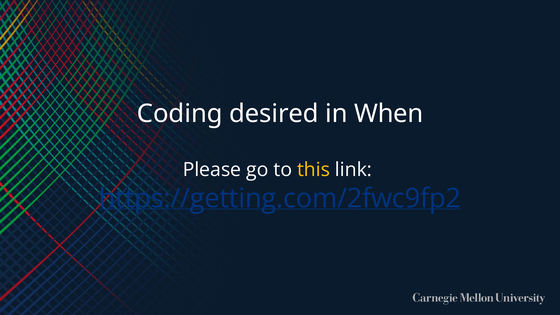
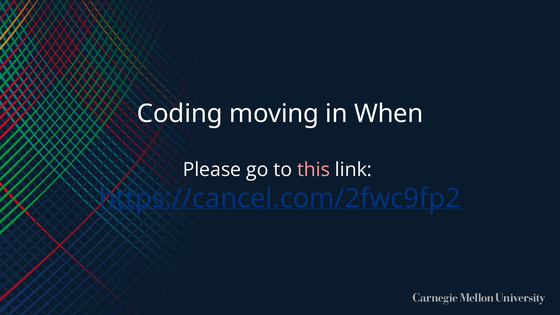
desired: desired -> moving (274, 114)
this colour: yellow -> pink (314, 170)
https://getting.com/2fwc9fp2: https://getting.com/2fwc9fp2 -> https://cancel.com/2fwc9fp2 (280, 198)
